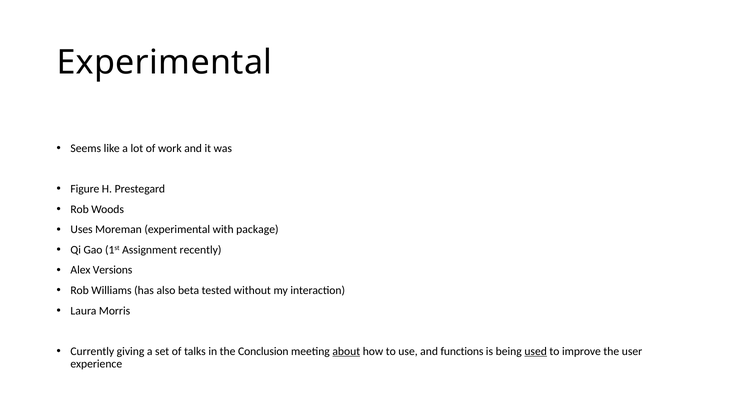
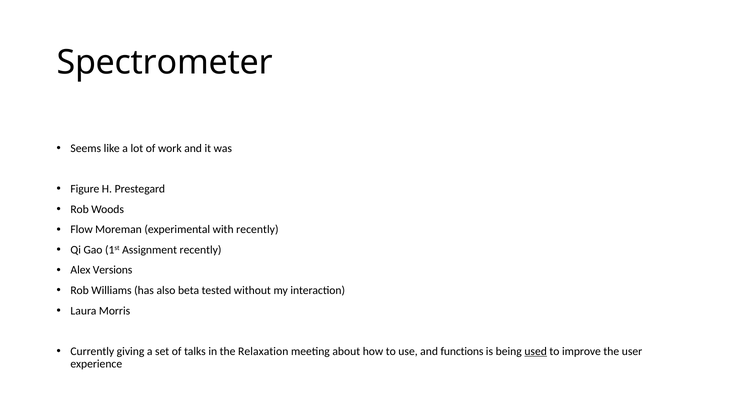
Experimental: Experimental -> Spectrometer (165, 62)
Uses: Uses -> Flow (82, 229)
with package: package -> recently (257, 229)
Conclusion: Conclusion -> Relaxation (263, 351)
about underline: present -> none (346, 351)
